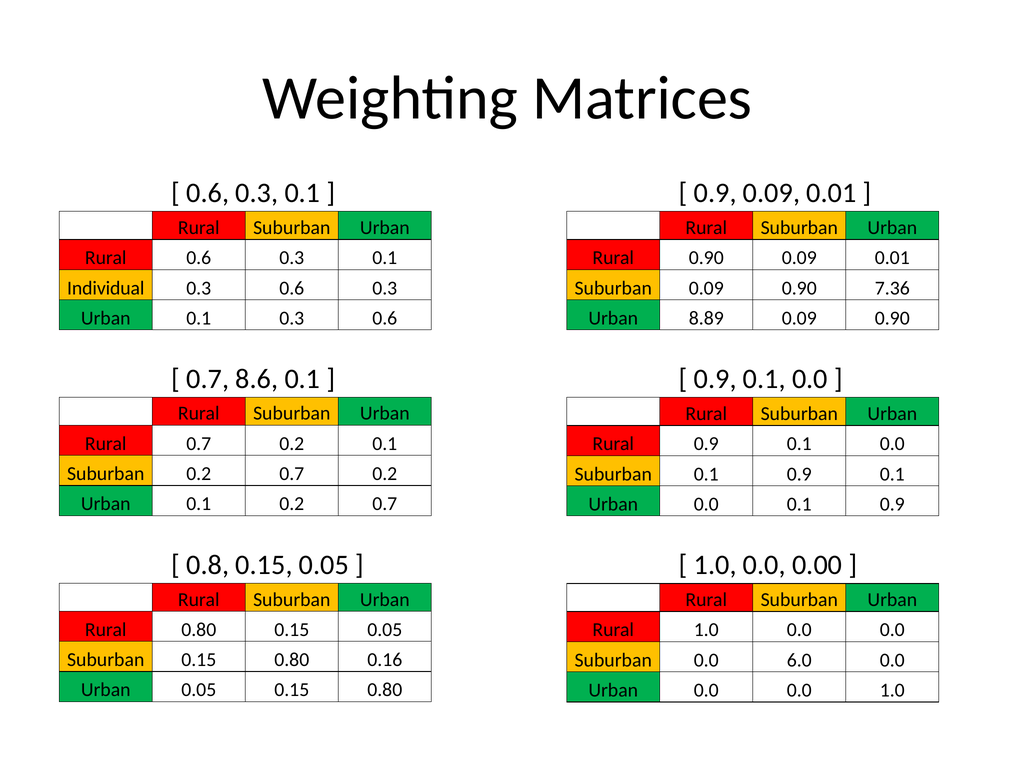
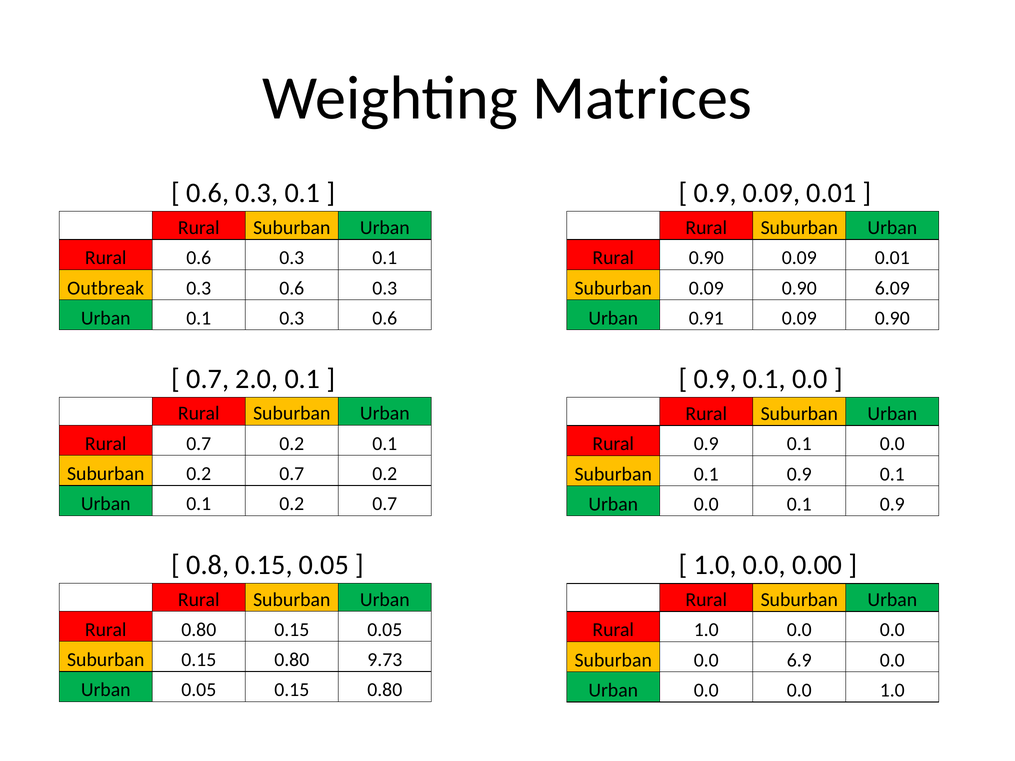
Individual: Individual -> Outbreak (106, 288)
7.36: 7.36 -> 6.09 (892, 288)
8.89: 8.89 -> 0.91 (706, 318)
8.6: 8.6 -> 2.0 (257, 379)
0.16: 0.16 -> 9.73 (385, 660)
6.0: 6.0 -> 6.9 (799, 660)
